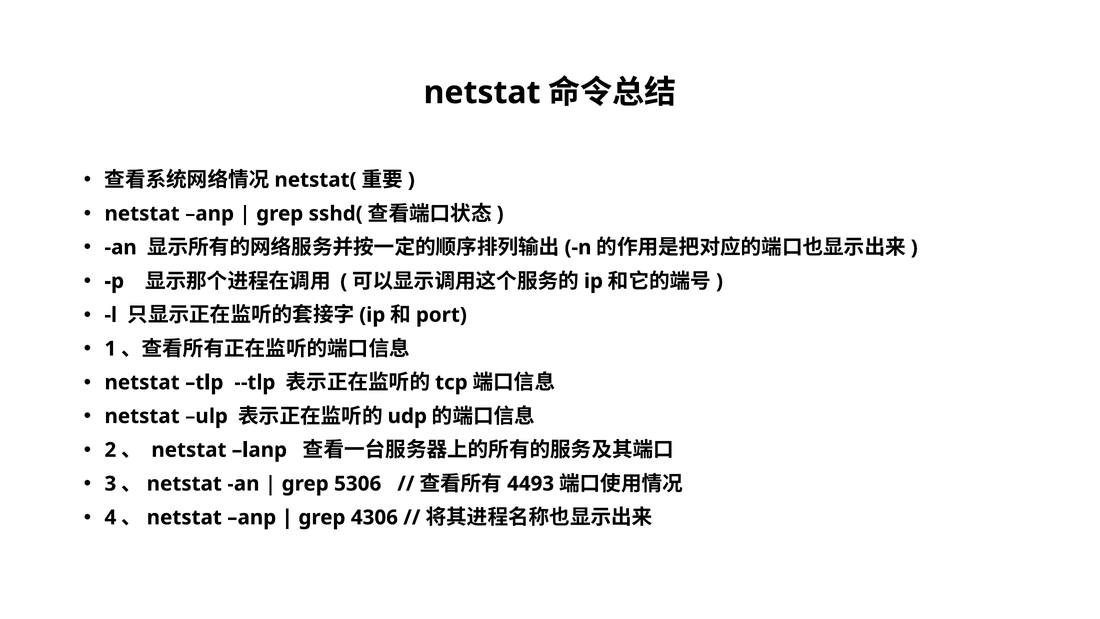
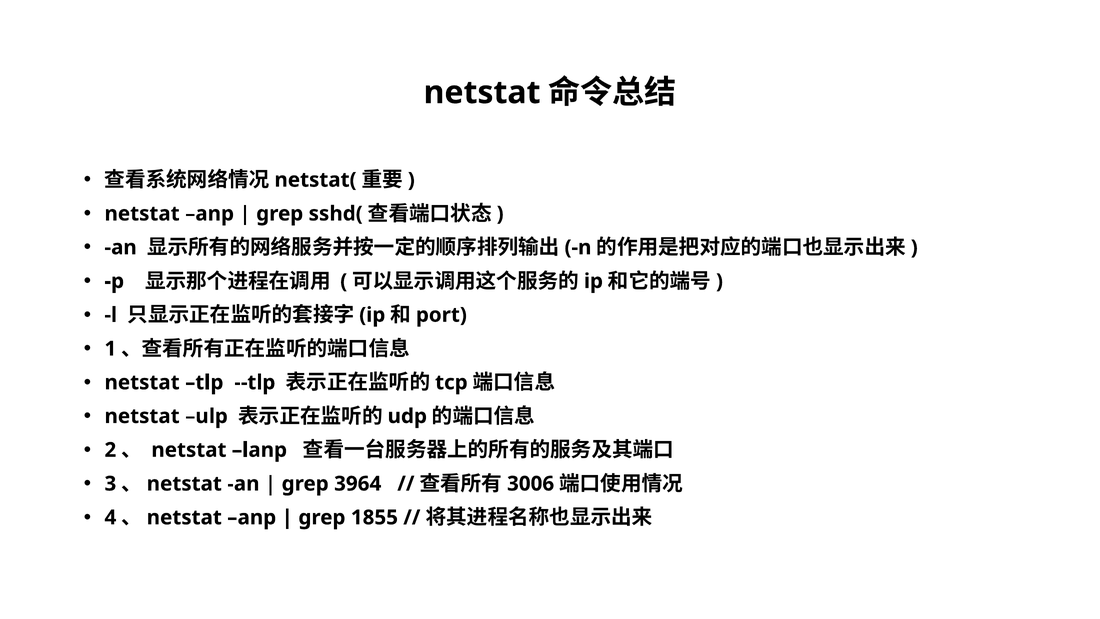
5306: 5306 -> 3964 (358, 484)
4493: 4493 -> 3006 (531, 484)
4306: 4306 -> 1855 (374, 517)
